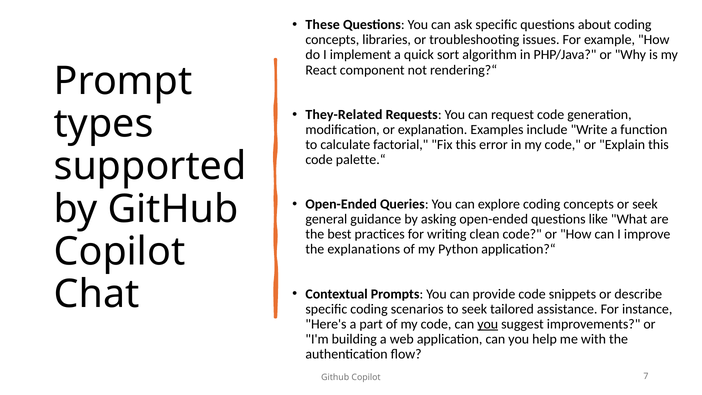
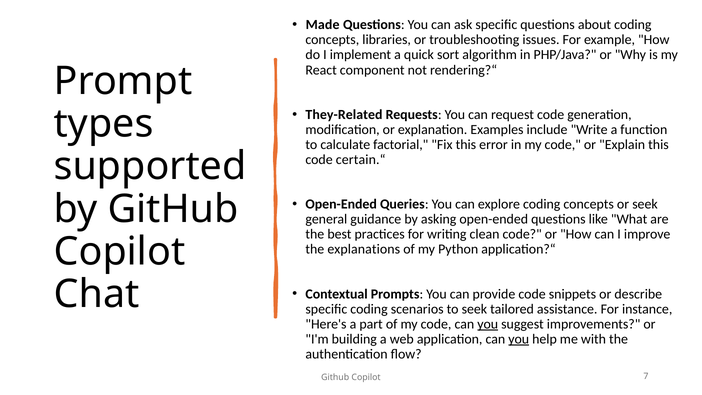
These: These -> Made (323, 25)
palette.“: palette.“ -> certain.“ (361, 160)
you underline: none -> present (519, 339)
